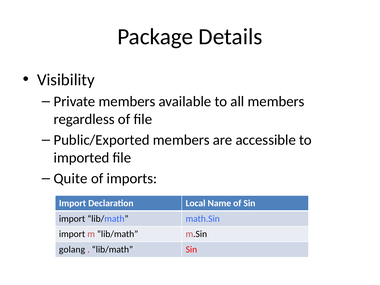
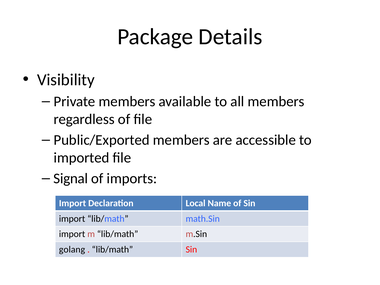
Quite: Quite -> Signal (71, 178)
